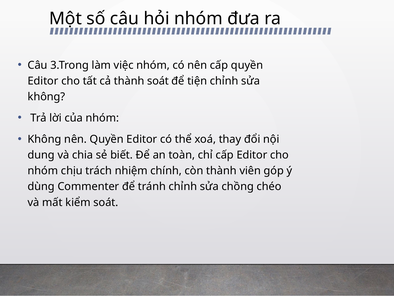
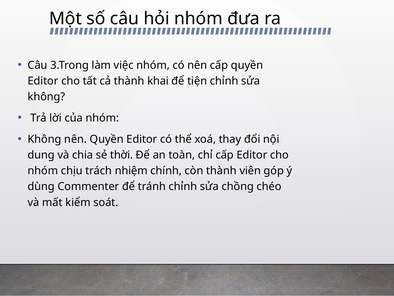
thành soát: soát -> khai (158, 81)
biết: biết -> thời (122, 155)
